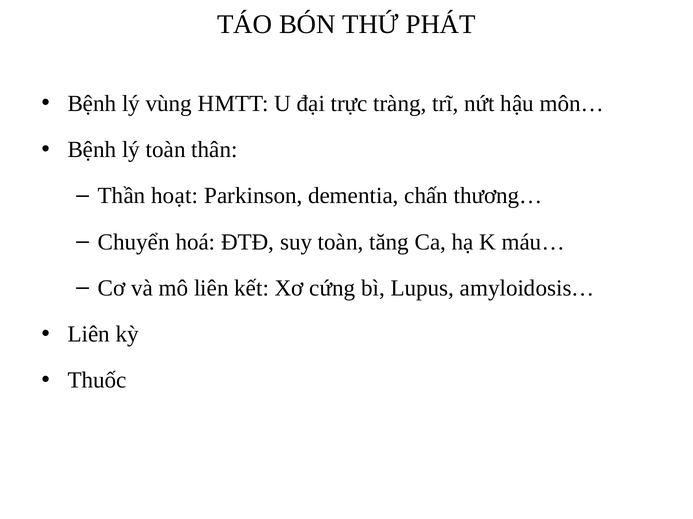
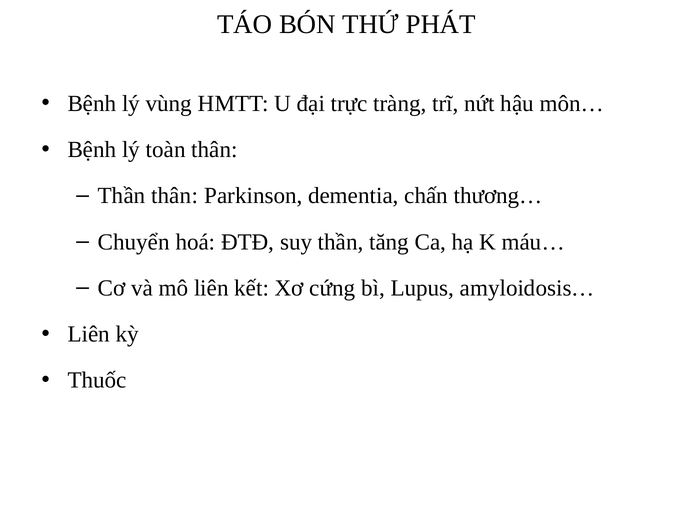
Thần hoạt: hoạt -> thân (175, 196)
suy toàn: toàn -> thần (341, 242)
